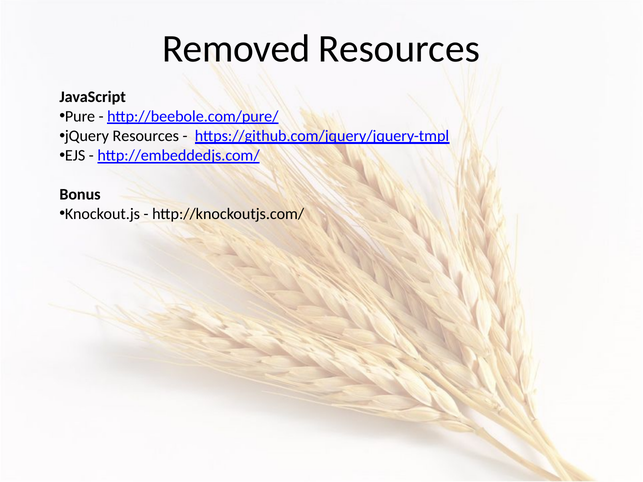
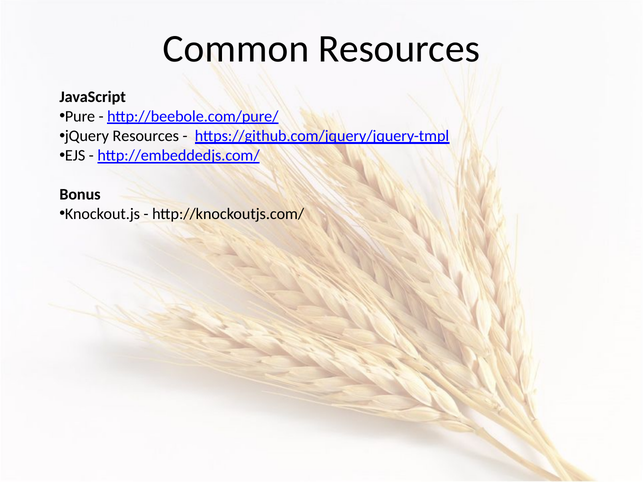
Removed: Removed -> Common (236, 49)
